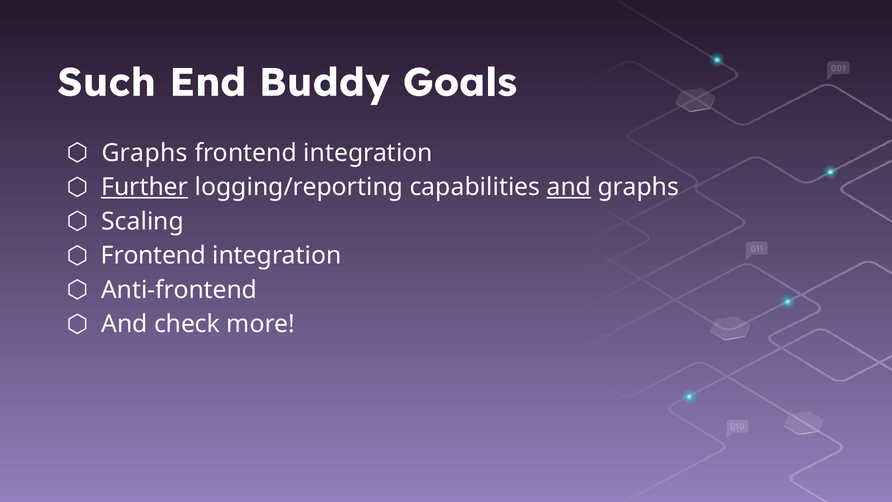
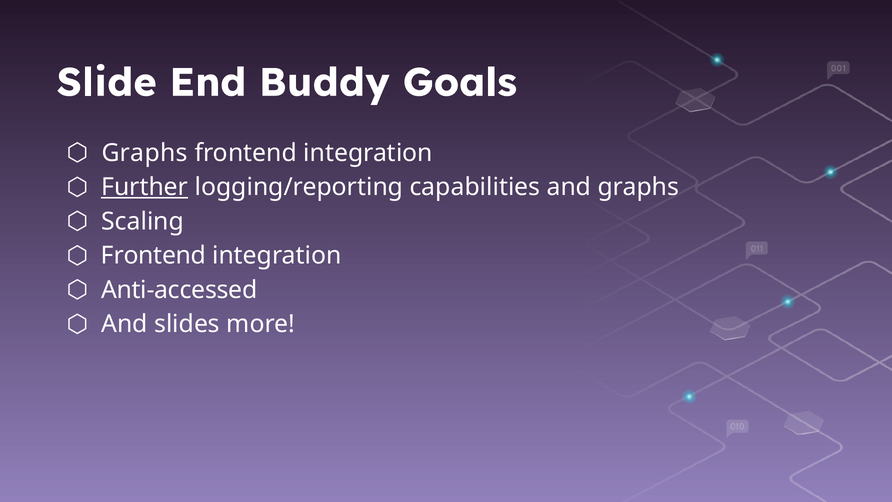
Such: Such -> Slide (107, 83)
and underline: present -> none (569, 187)
Anti-frontend: Anti-frontend -> Anti-accessed (179, 290)
check: check -> slides (187, 324)
